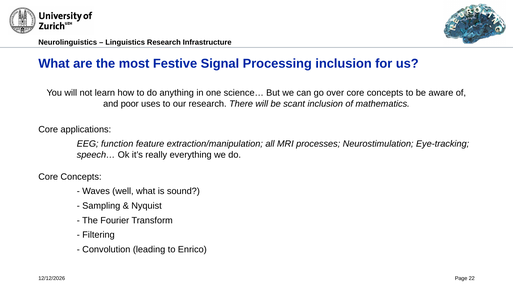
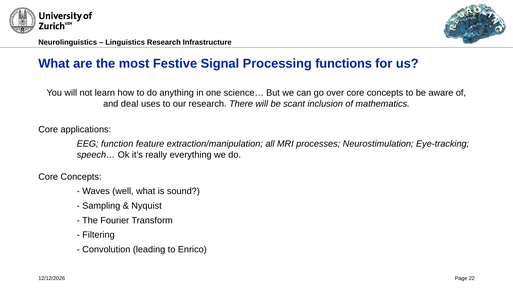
Processing inclusion: inclusion -> functions (344, 63)
poor: poor -> deal (130, 104)
